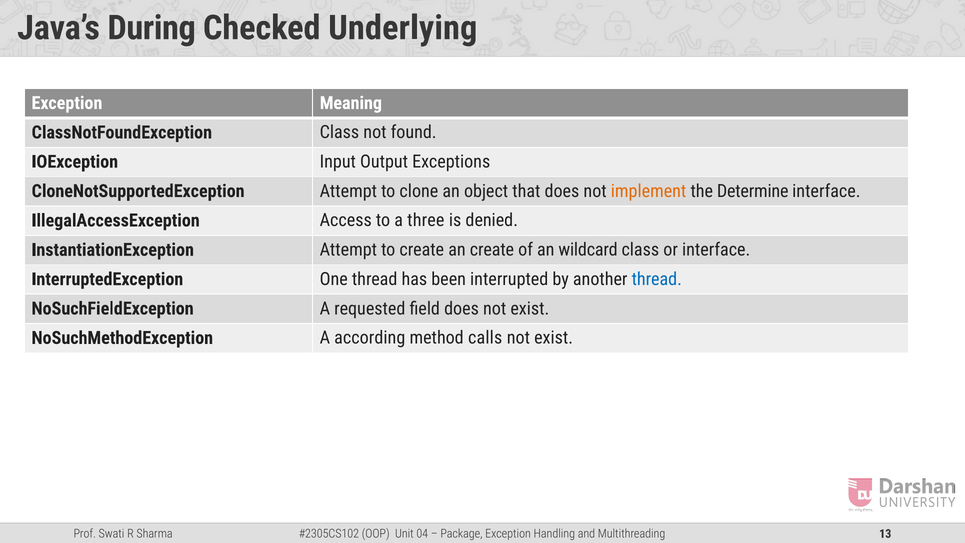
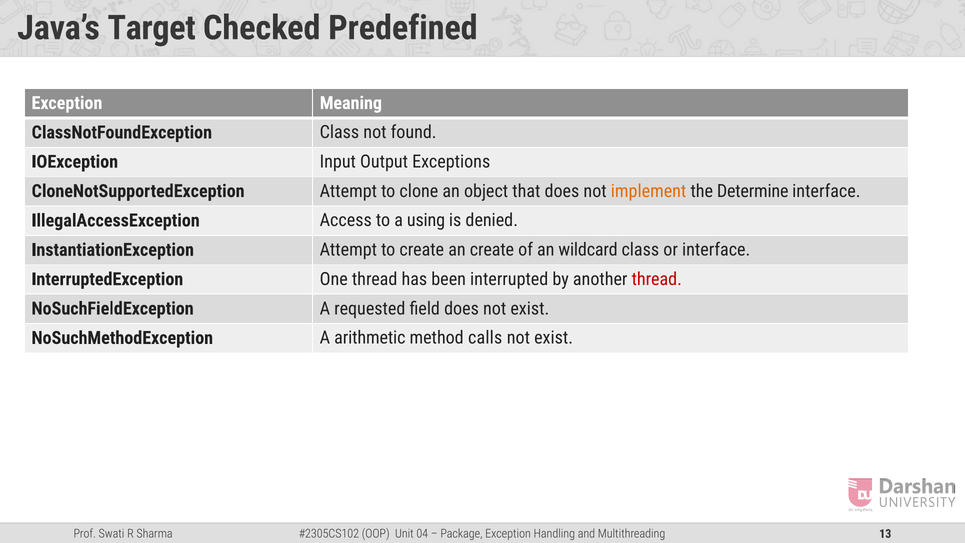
During: During -> Target (152, 28)
Underlying: Underlying -> Predefined (403, 28)
three: three -> using (426, 220)
thread colour: blue -> red (657, 279)
according: according -> arithmetic (370, 338)
